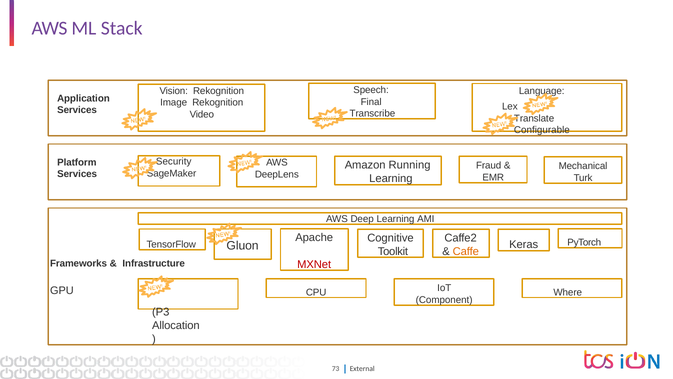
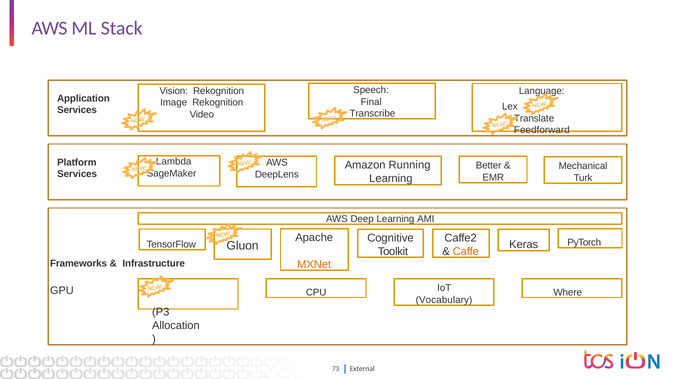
Configurable: Configurable -> Feedforward (542, 130)
Security: Security -> Lambda (174, 161)
Fraud: Fraud -> Better (489, 166)
MXNet colour: red -> orange (314, 264)
Component: Component -> Vocabulary (444, 300)
